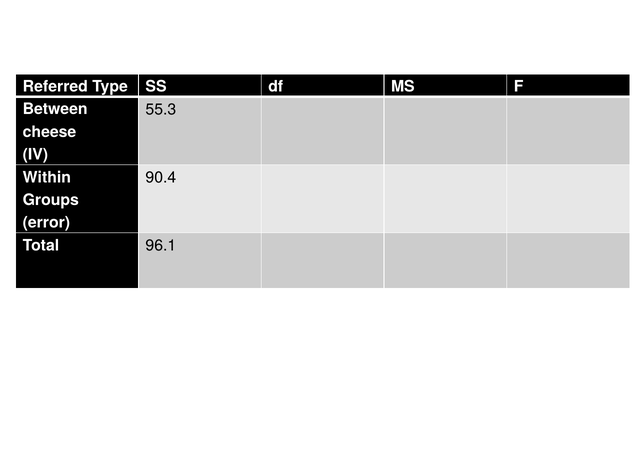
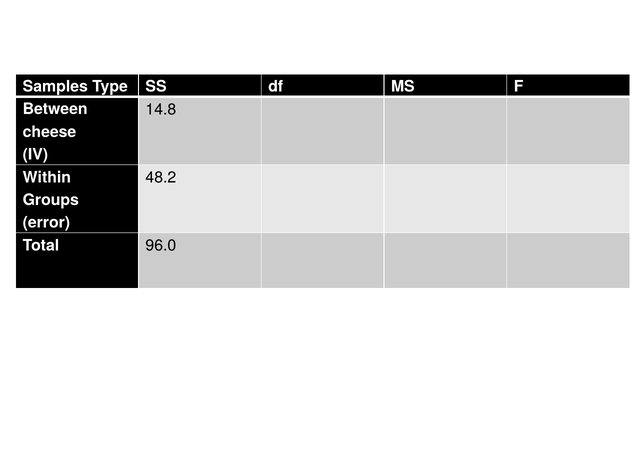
Referred: Referred -> Samples (55, 86)
55.3: 55.3 -> 14.8 (161, 109)
90.4: 90.4 -> 48.2 (161, 178)
96.1: 96.1 -> 96.0 (161, 246)
